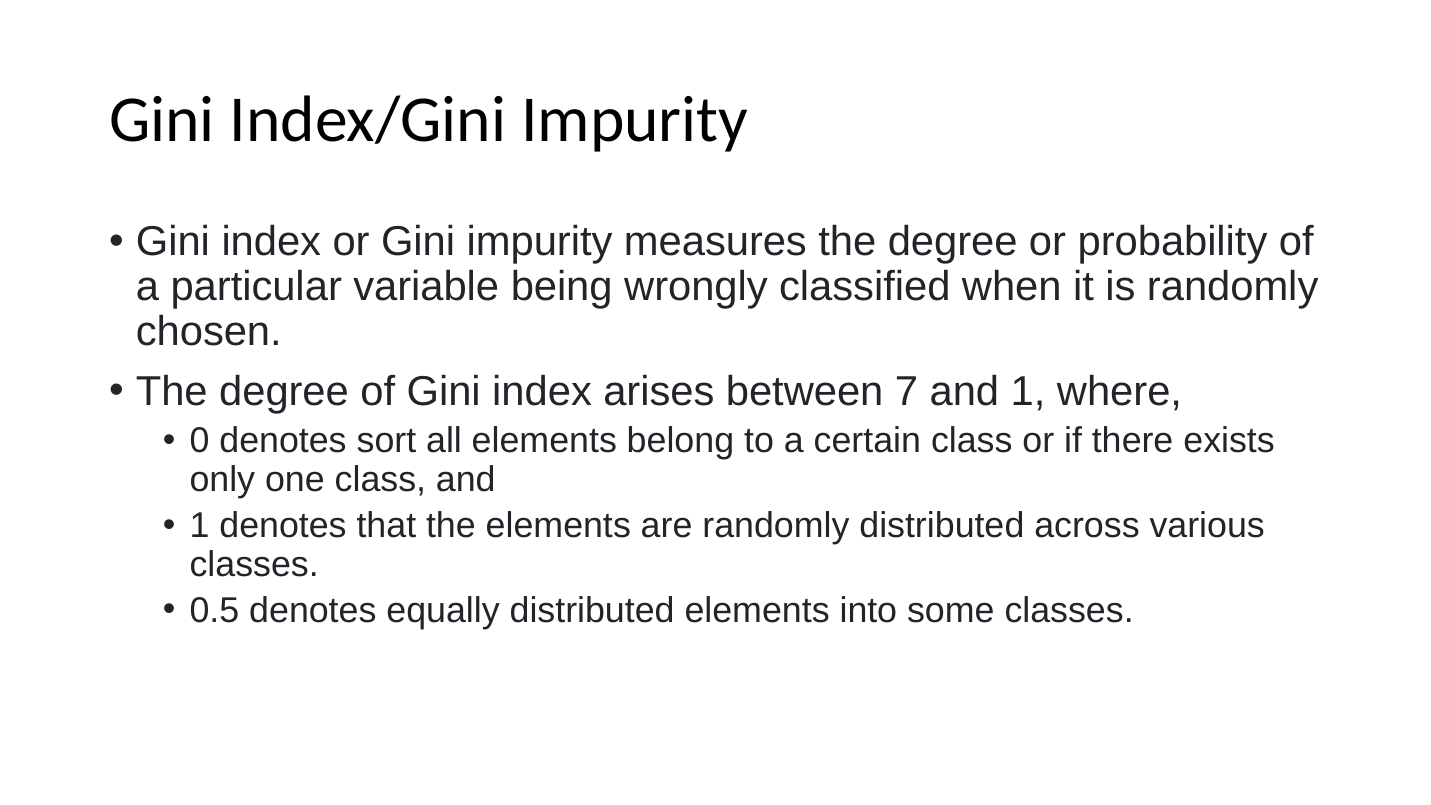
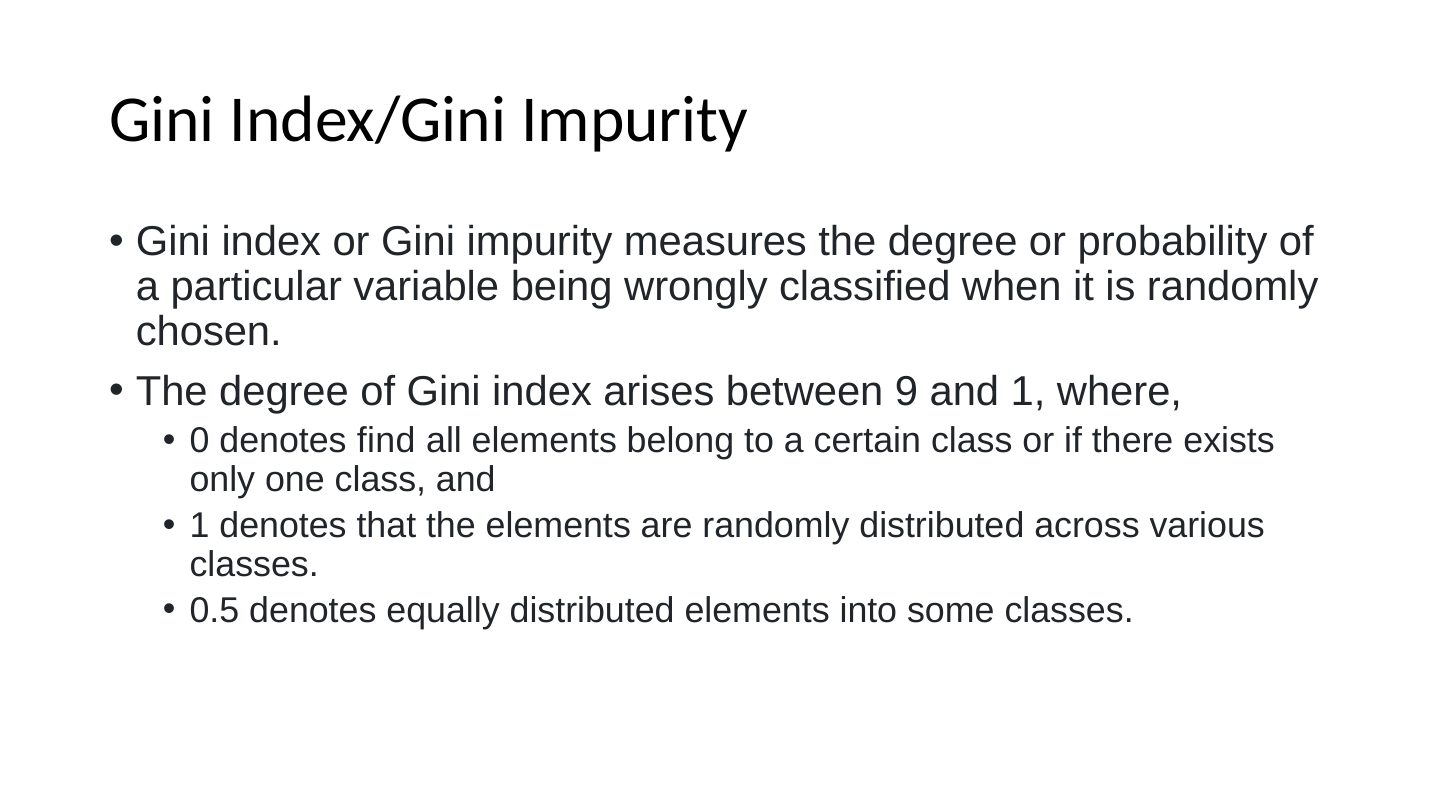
7: 7 -> 9 (907, 392)
sort: sort -> find (386, 441)
